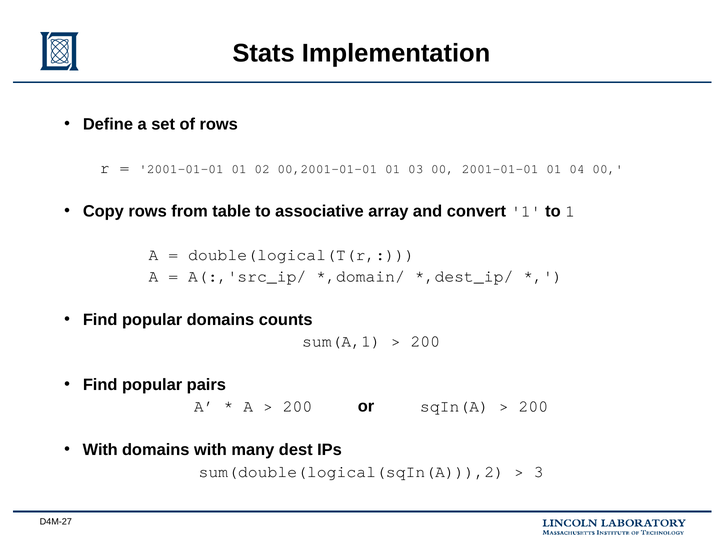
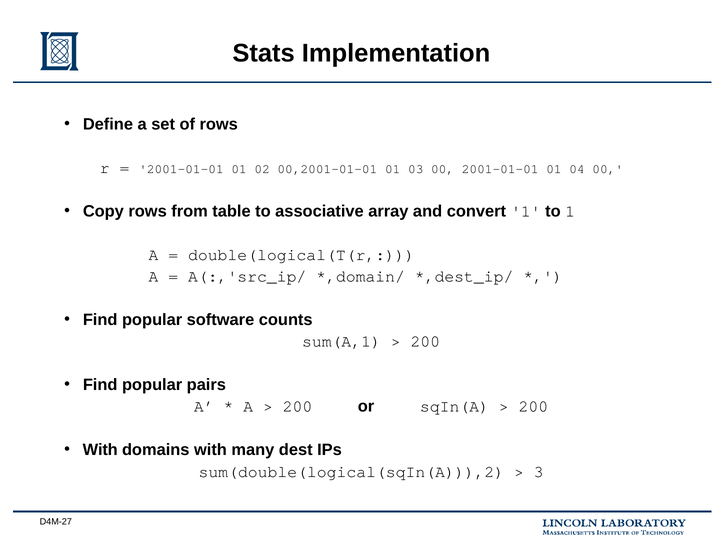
popular domains: domains -> software (220, 320)
